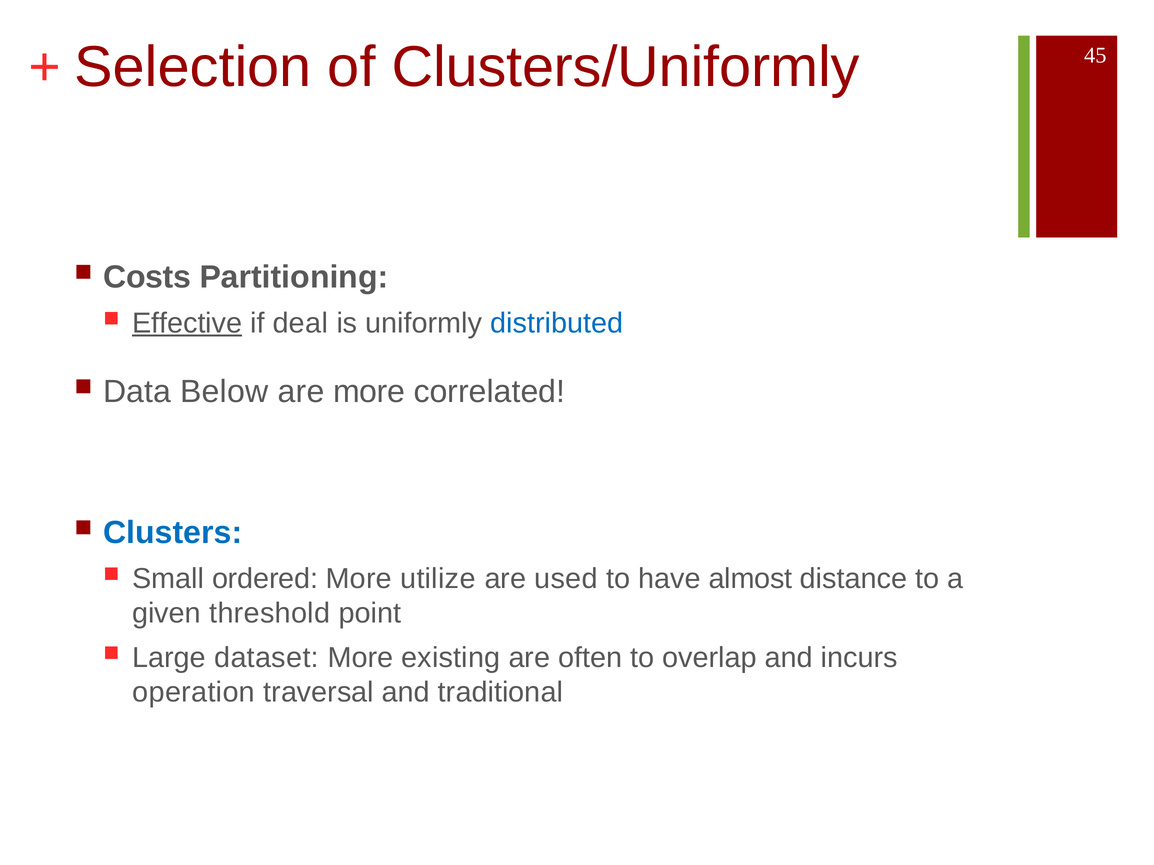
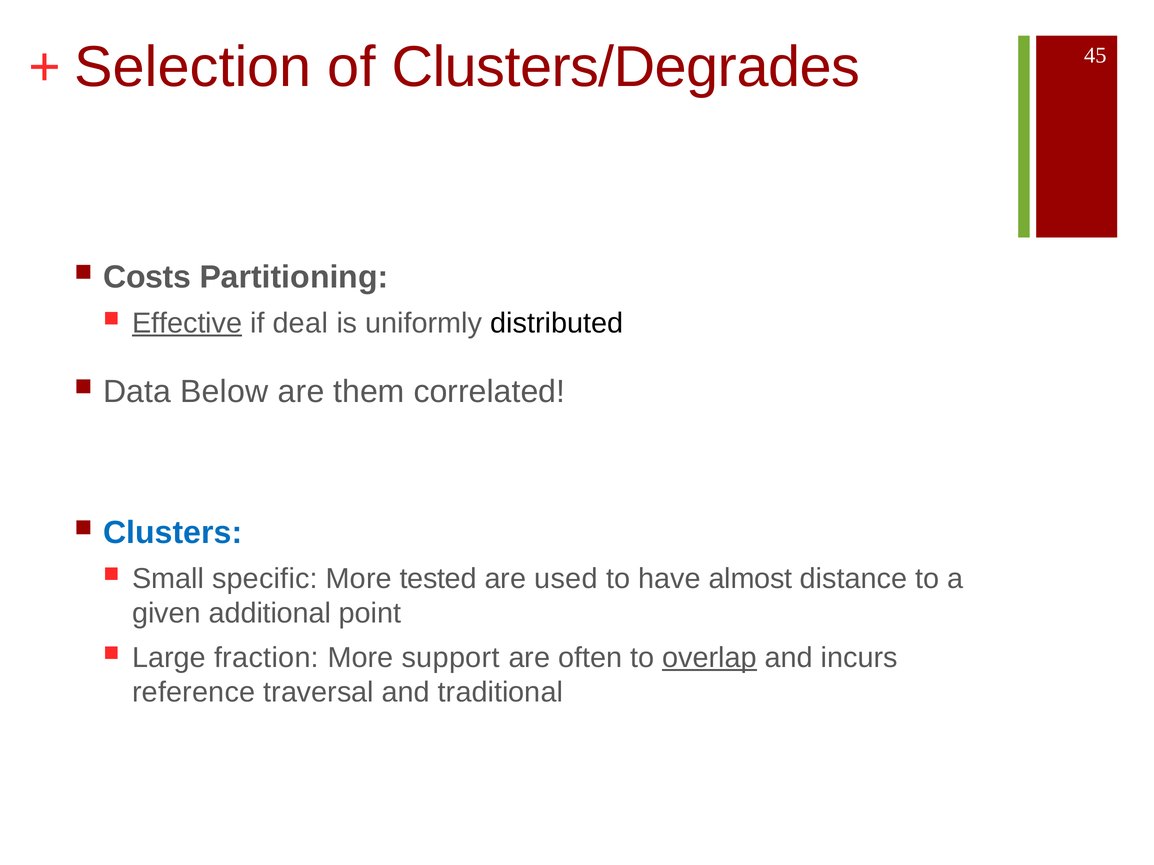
Clusters/Uniformly: Clusters/Uniformly -> Clusters/Degrades (626, 67)
distributed colour: blue -> black (557, 323)
are more: more -> them (369, 392)
ordered: ordered -> specific (265, 579)
utilize: utilize -> tested (438, 579)
threshold: threshold -> additional (270, 614)
dataset: dataset -> fraction (267, 658)
existing: existing -> support (451, 658)
overlap underline: none -> present (710, 658)
operation: operation -> reference (194, 693)
